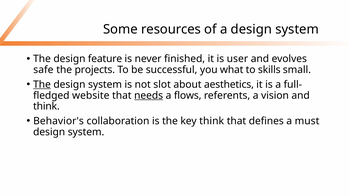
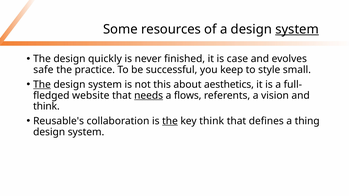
system underline: none -> present (297, 29)
feature: feature -> quickly (105, 59)
user: user -> case (237, 59)
projects: projects -> practice (95, 70)
what: what -> keep (232, 70)
skills: skills -> style (269, 70)
slot: slot -> this (162, 85)
Behavior's: Behavior's -> Reusable's (59, 121)
the underline: none -> present (170, 121)
must: must -> thing (307, 121)
